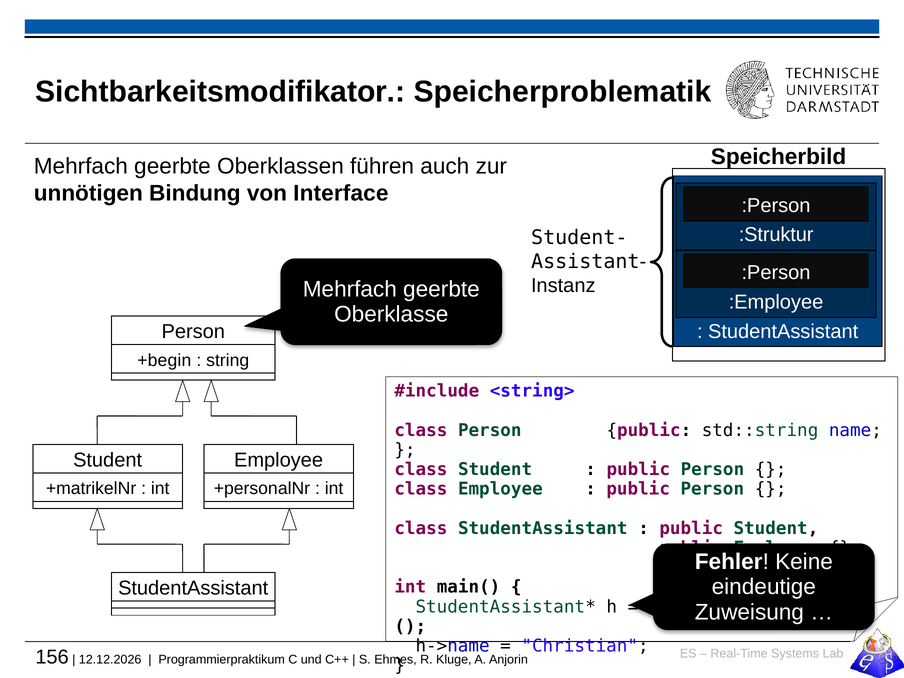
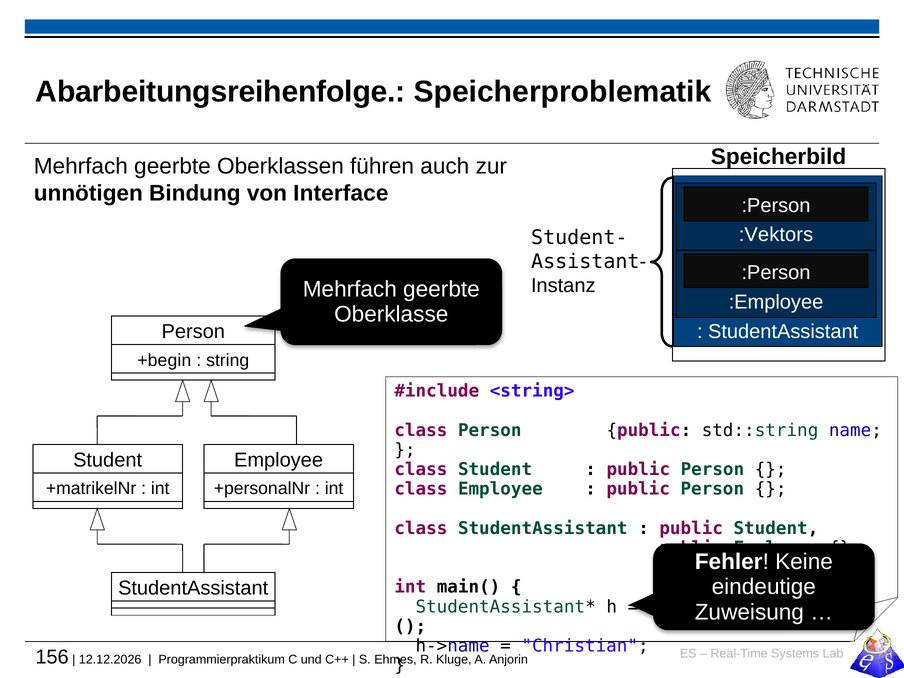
Sichtbarkeitsmodifikator: Sichtbarkeitsmodifikator -> Abarbeitungsreihenfolge (220, 92)
:Struktur: :Struktur -> :Vektors (776, 235)
